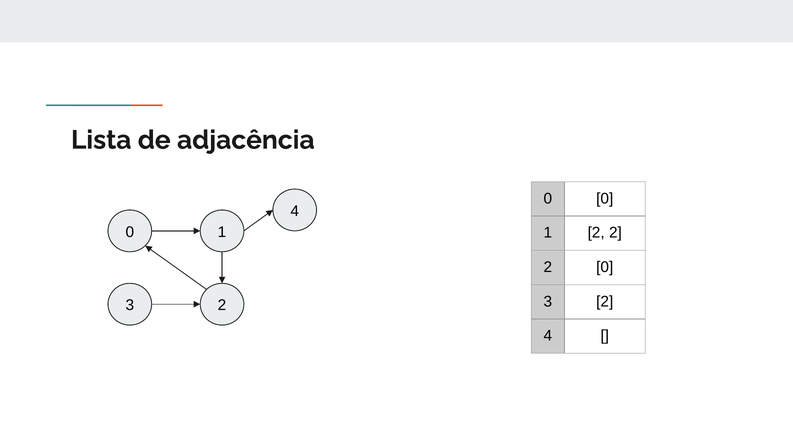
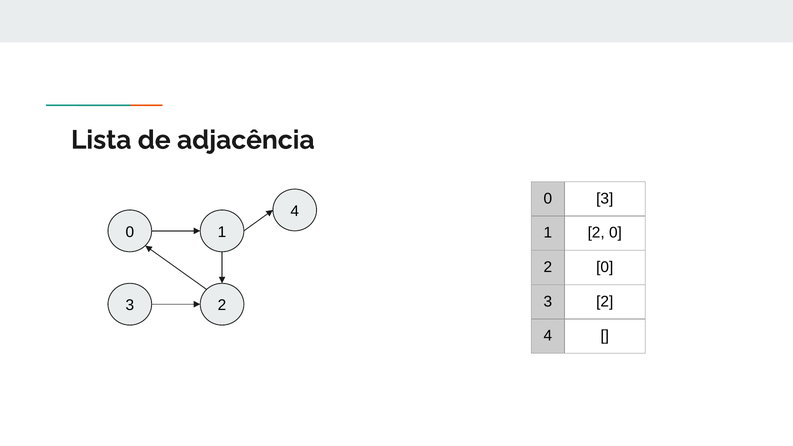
0: 0 -> 3 (605, 198)
1 2 2: 2 -> 0 (615, 233)
